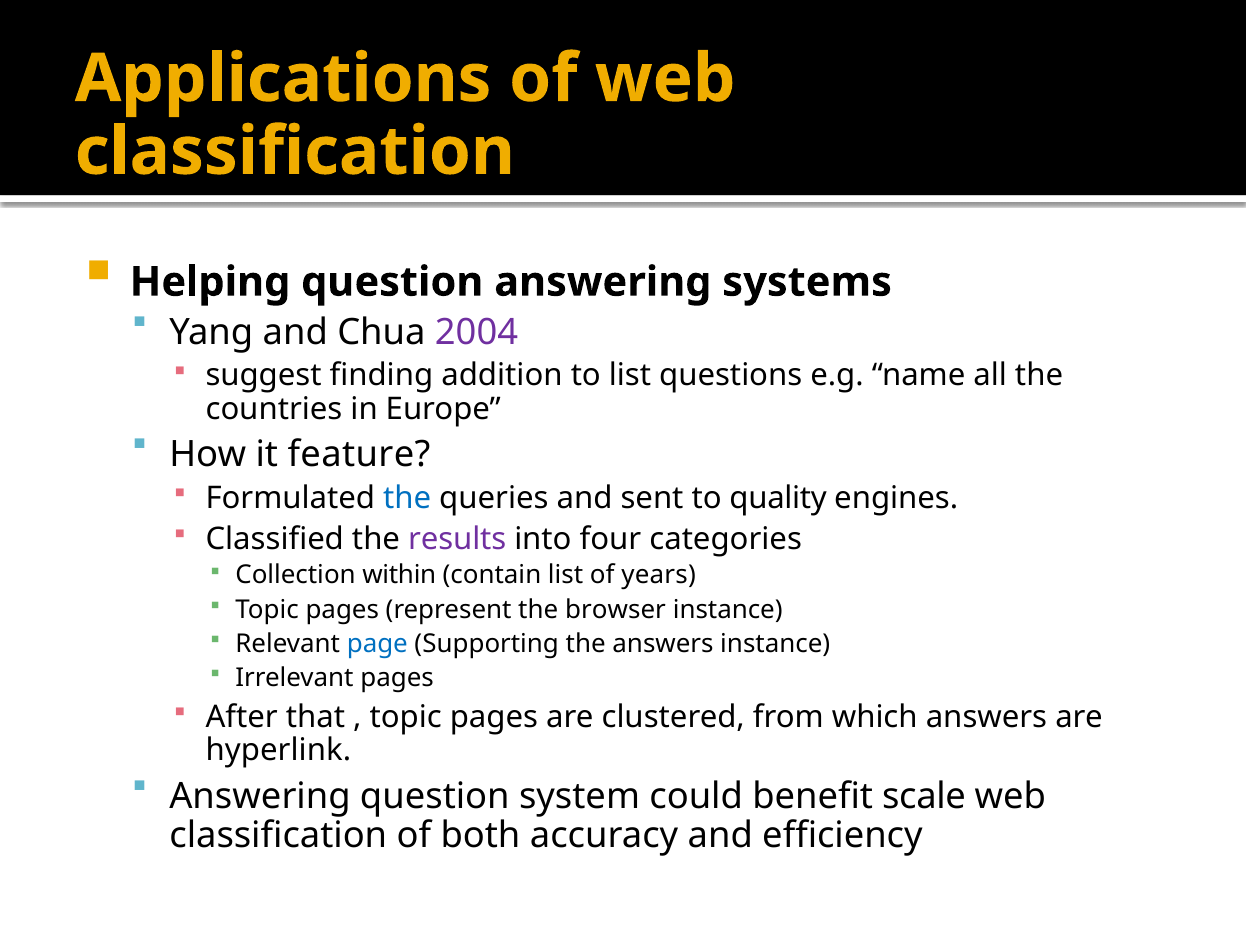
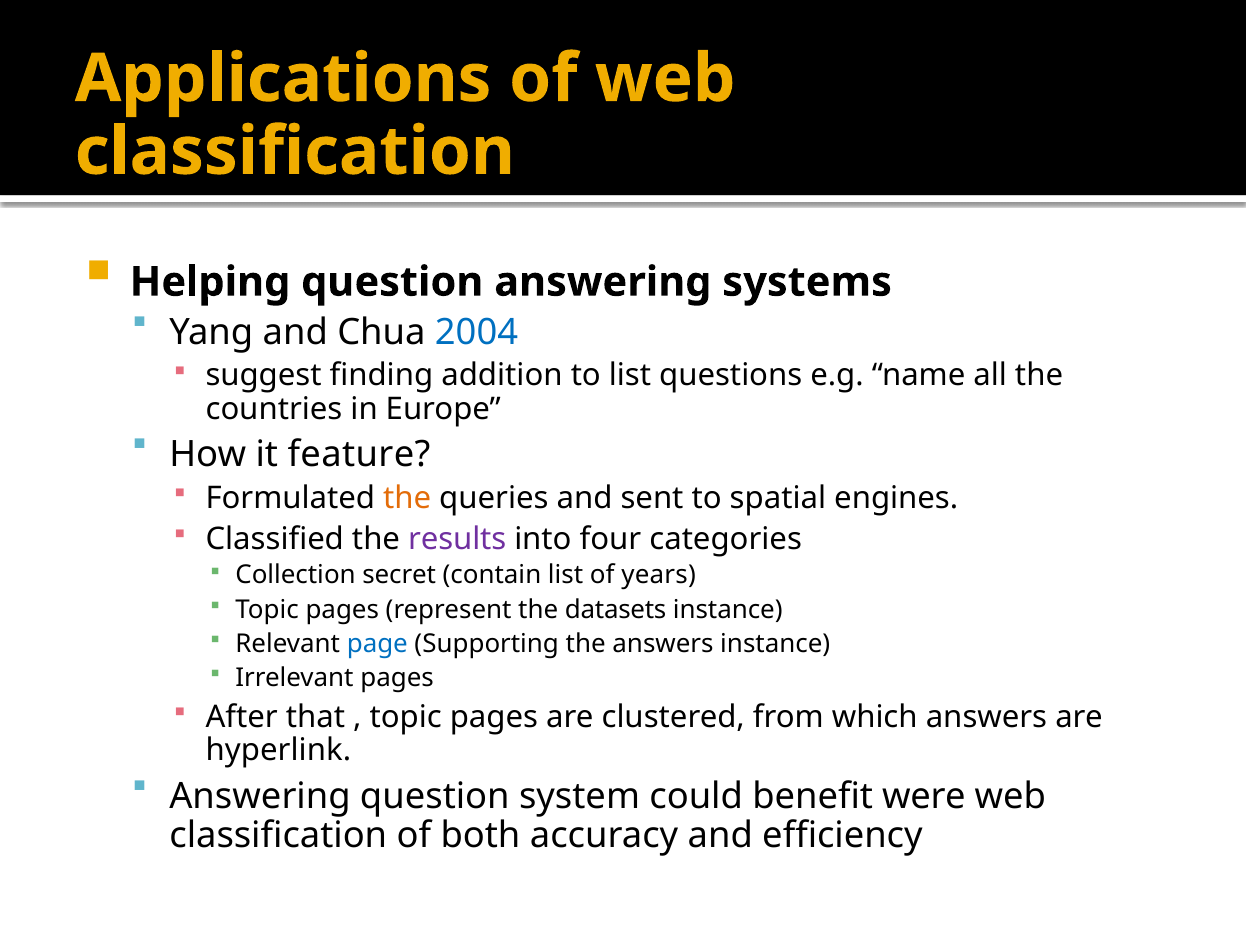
2004 colour: purple -> blue (477, 332)
the colour: blue -> orange (407, 498)
quality: quality -> spatial (778, 498)
within: within -> secret (399, 576)
browser: browser -> datasets (616, 610)
scale: scale -> were (924, 797)
